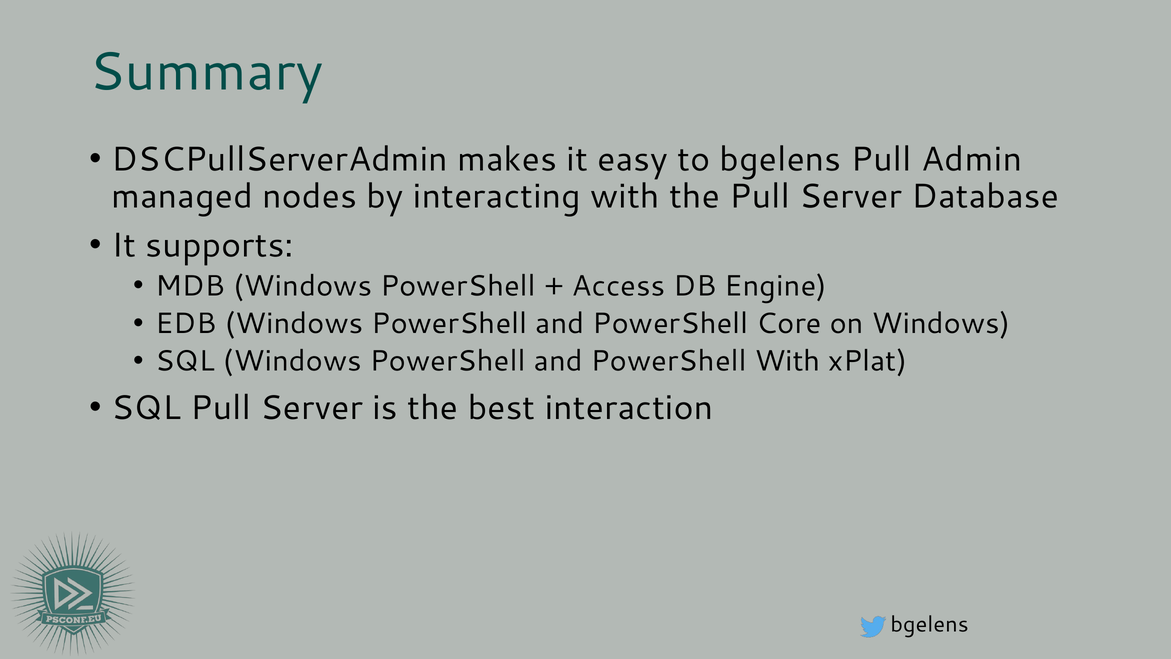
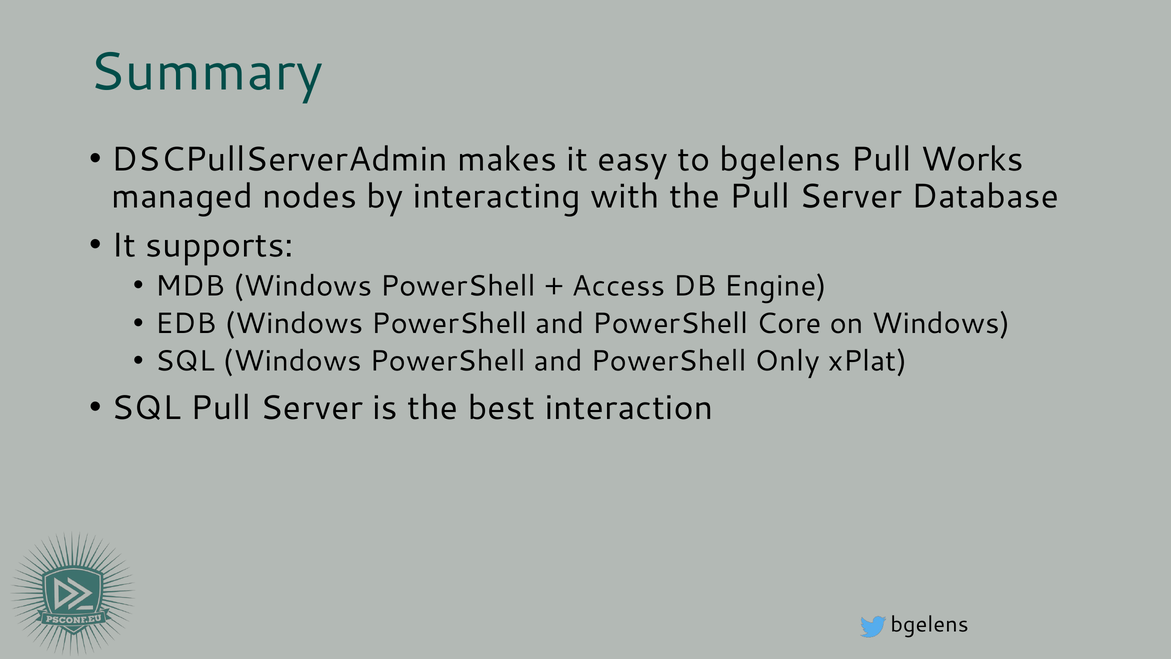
Admin: Admin -> Works (972, 159)
PowerShell With: With -> Only (787, 361)
